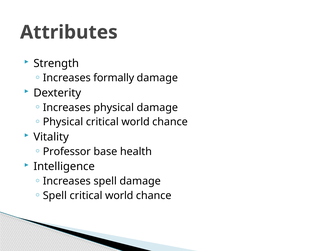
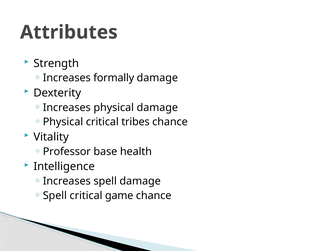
Physical critical world: world -> tribes (136, 122)
Spell critical world: world -> game (119, 196)
